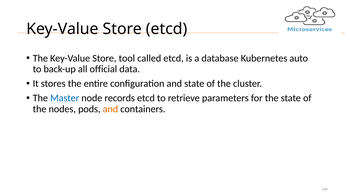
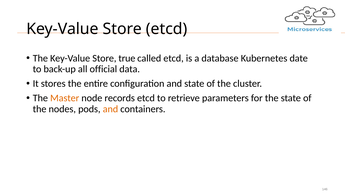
tool: tool -> true (127, 58)
auto: auto -> date (299, 58)
Master colour: blue -> orange (65, 98)
